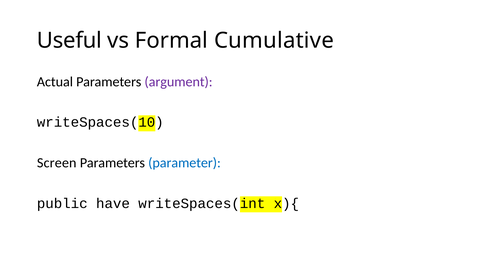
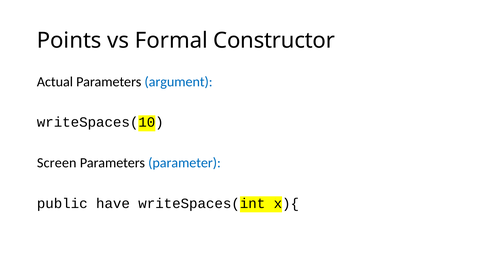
Useful: Useful -> Points (69, 41)
Cumulative: Cumulative -> Constructor (274, 41)
argument colour: purple -> blue (179, 82)
